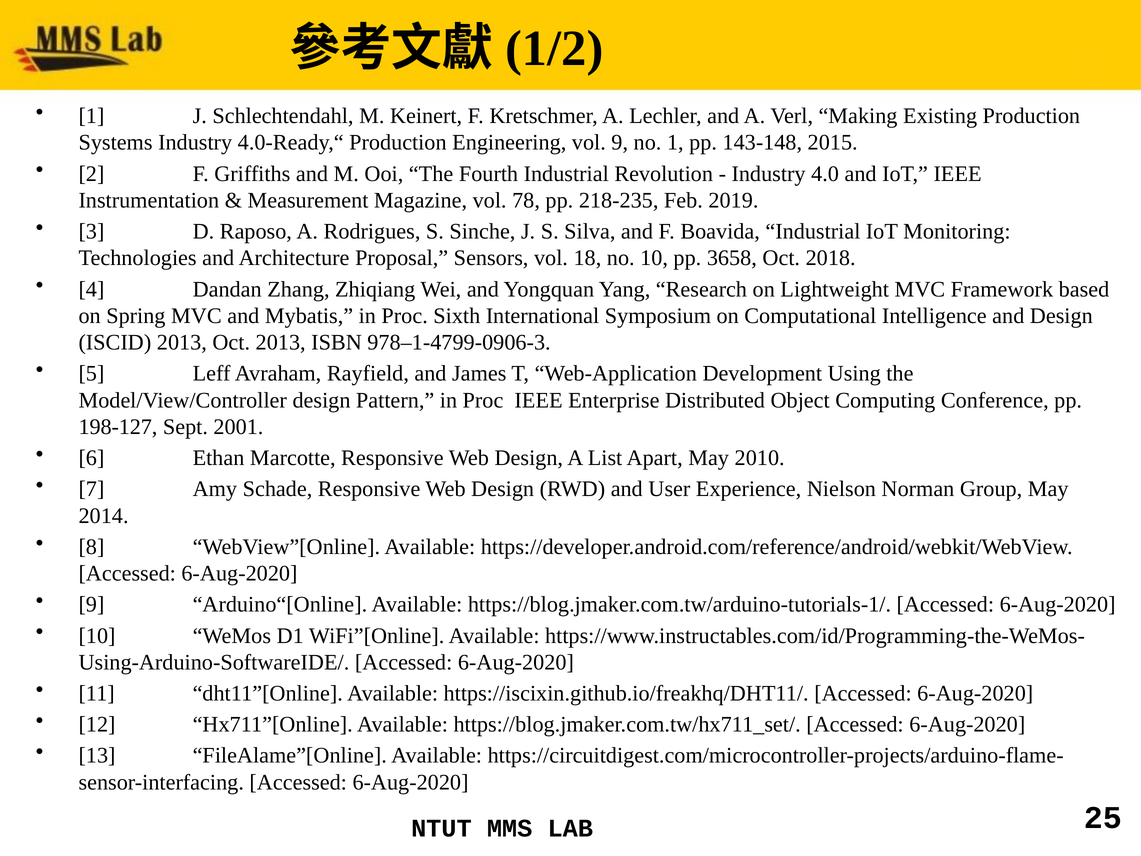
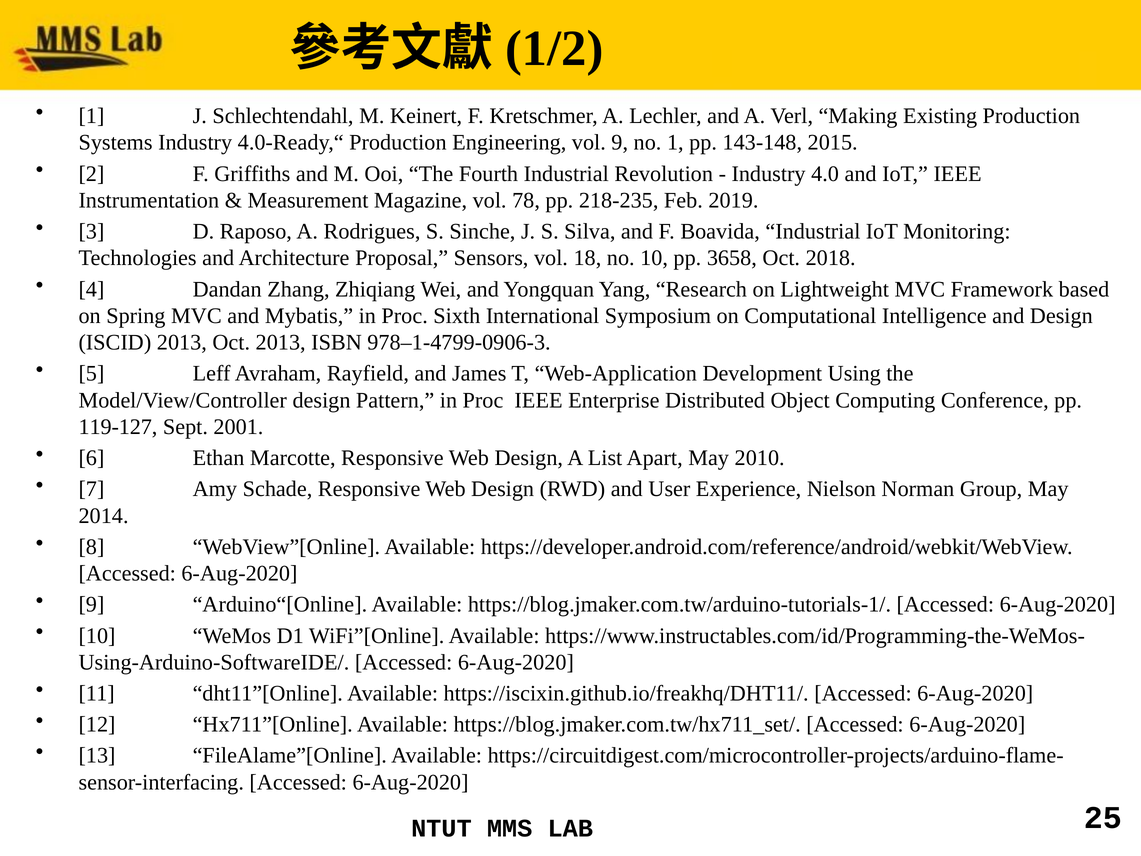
198-127: 198-127 -> 119-127 (118, 427)
